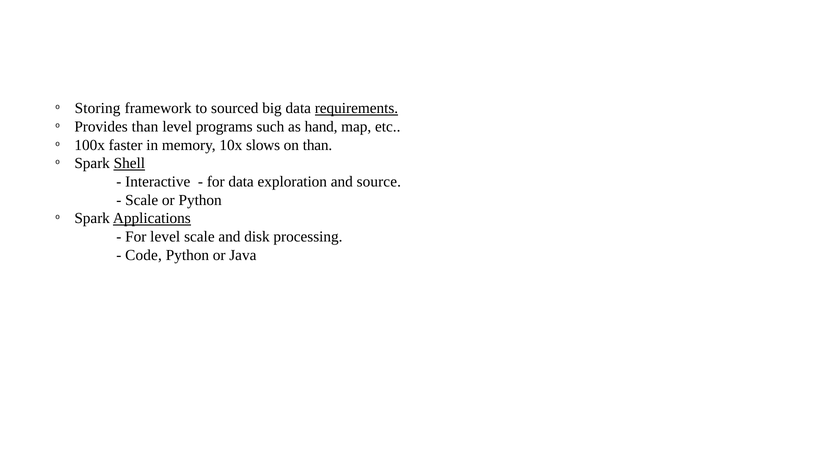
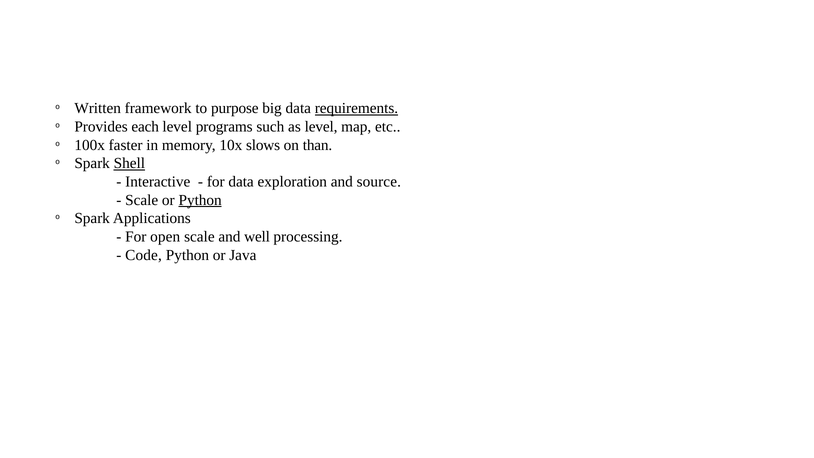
Storing: Storing -> Written (98, 108)
sourced: sourced -> purpose (235, 108)
Provides than: than -> each (145, 127)
as hand: hand -> level (321, 127)
Python underline: none -> present (200, 200)
Applications underline: present -> none (152, 218)
For level: level -> open (165, 237)
disk: disk -> well (257, 237)
